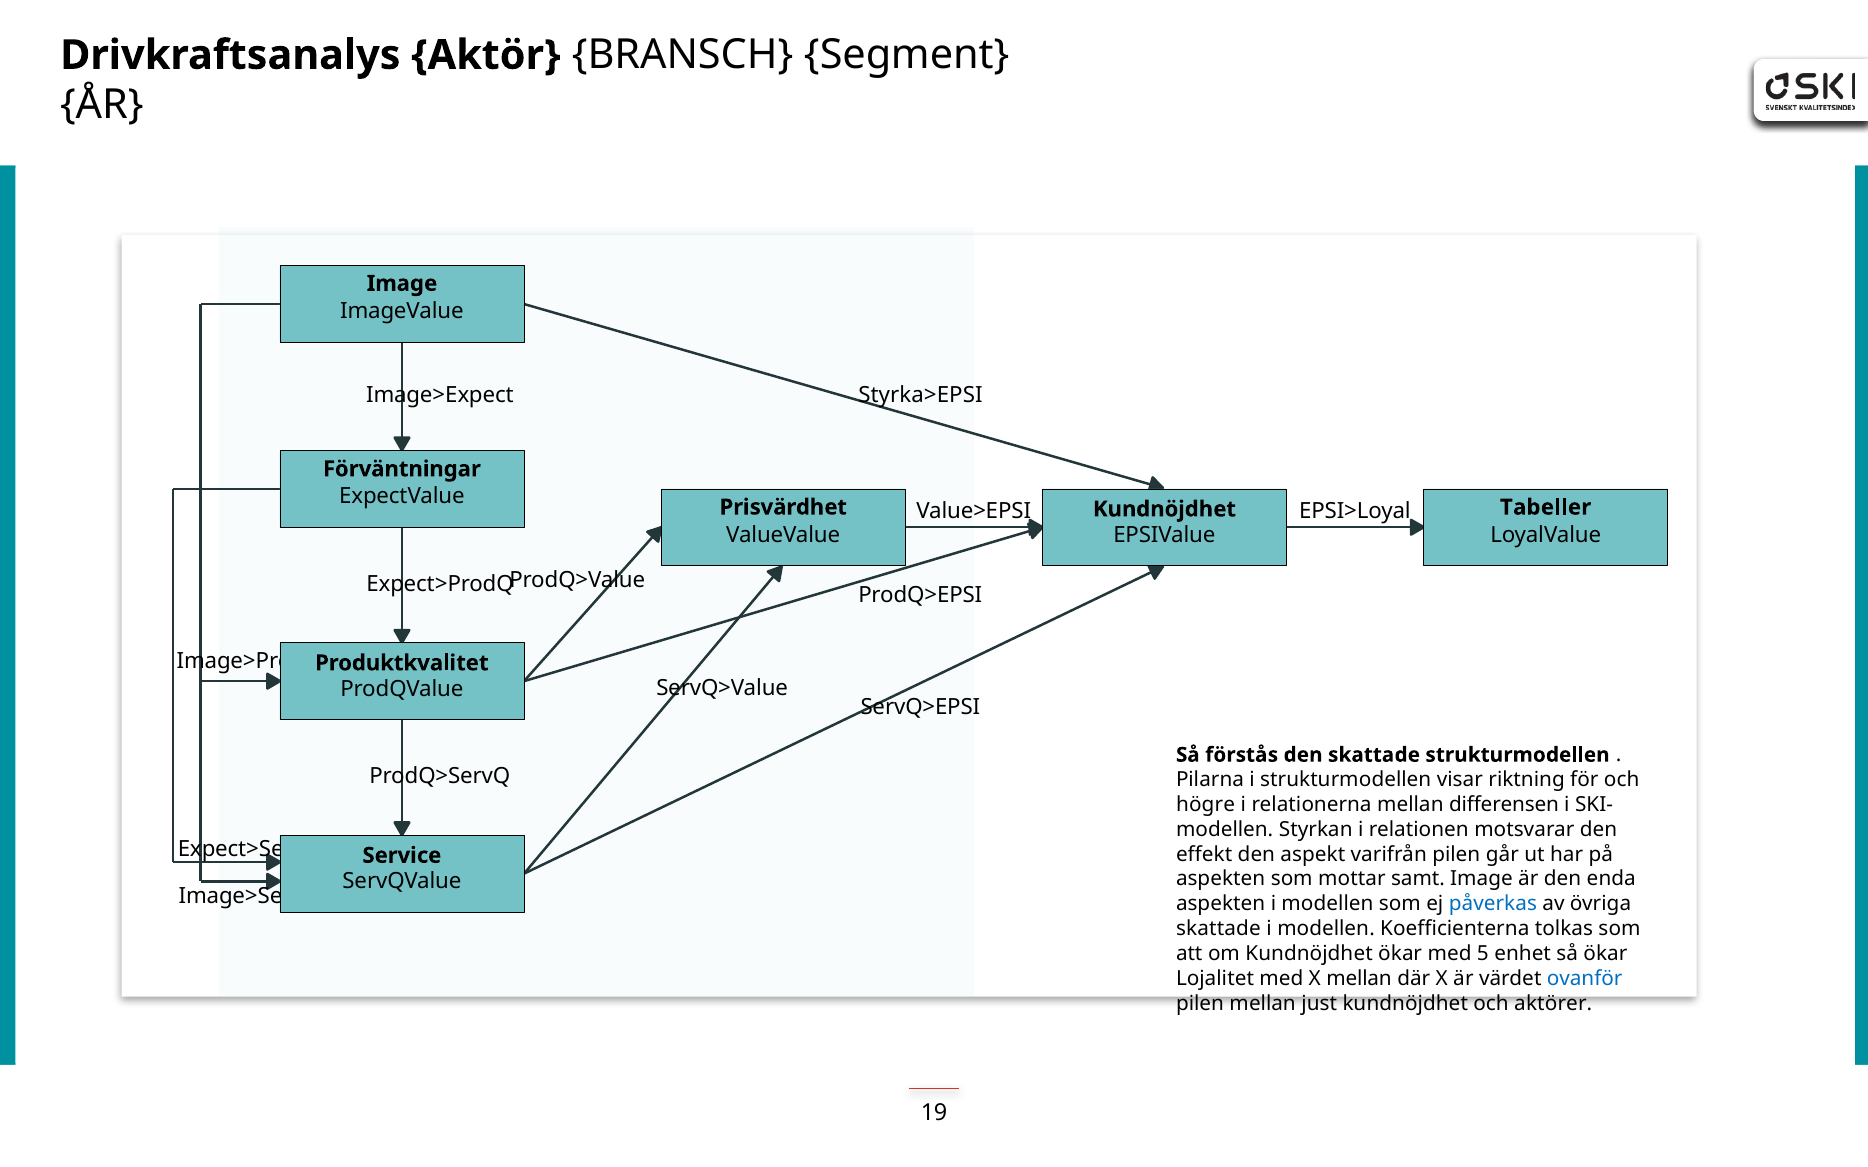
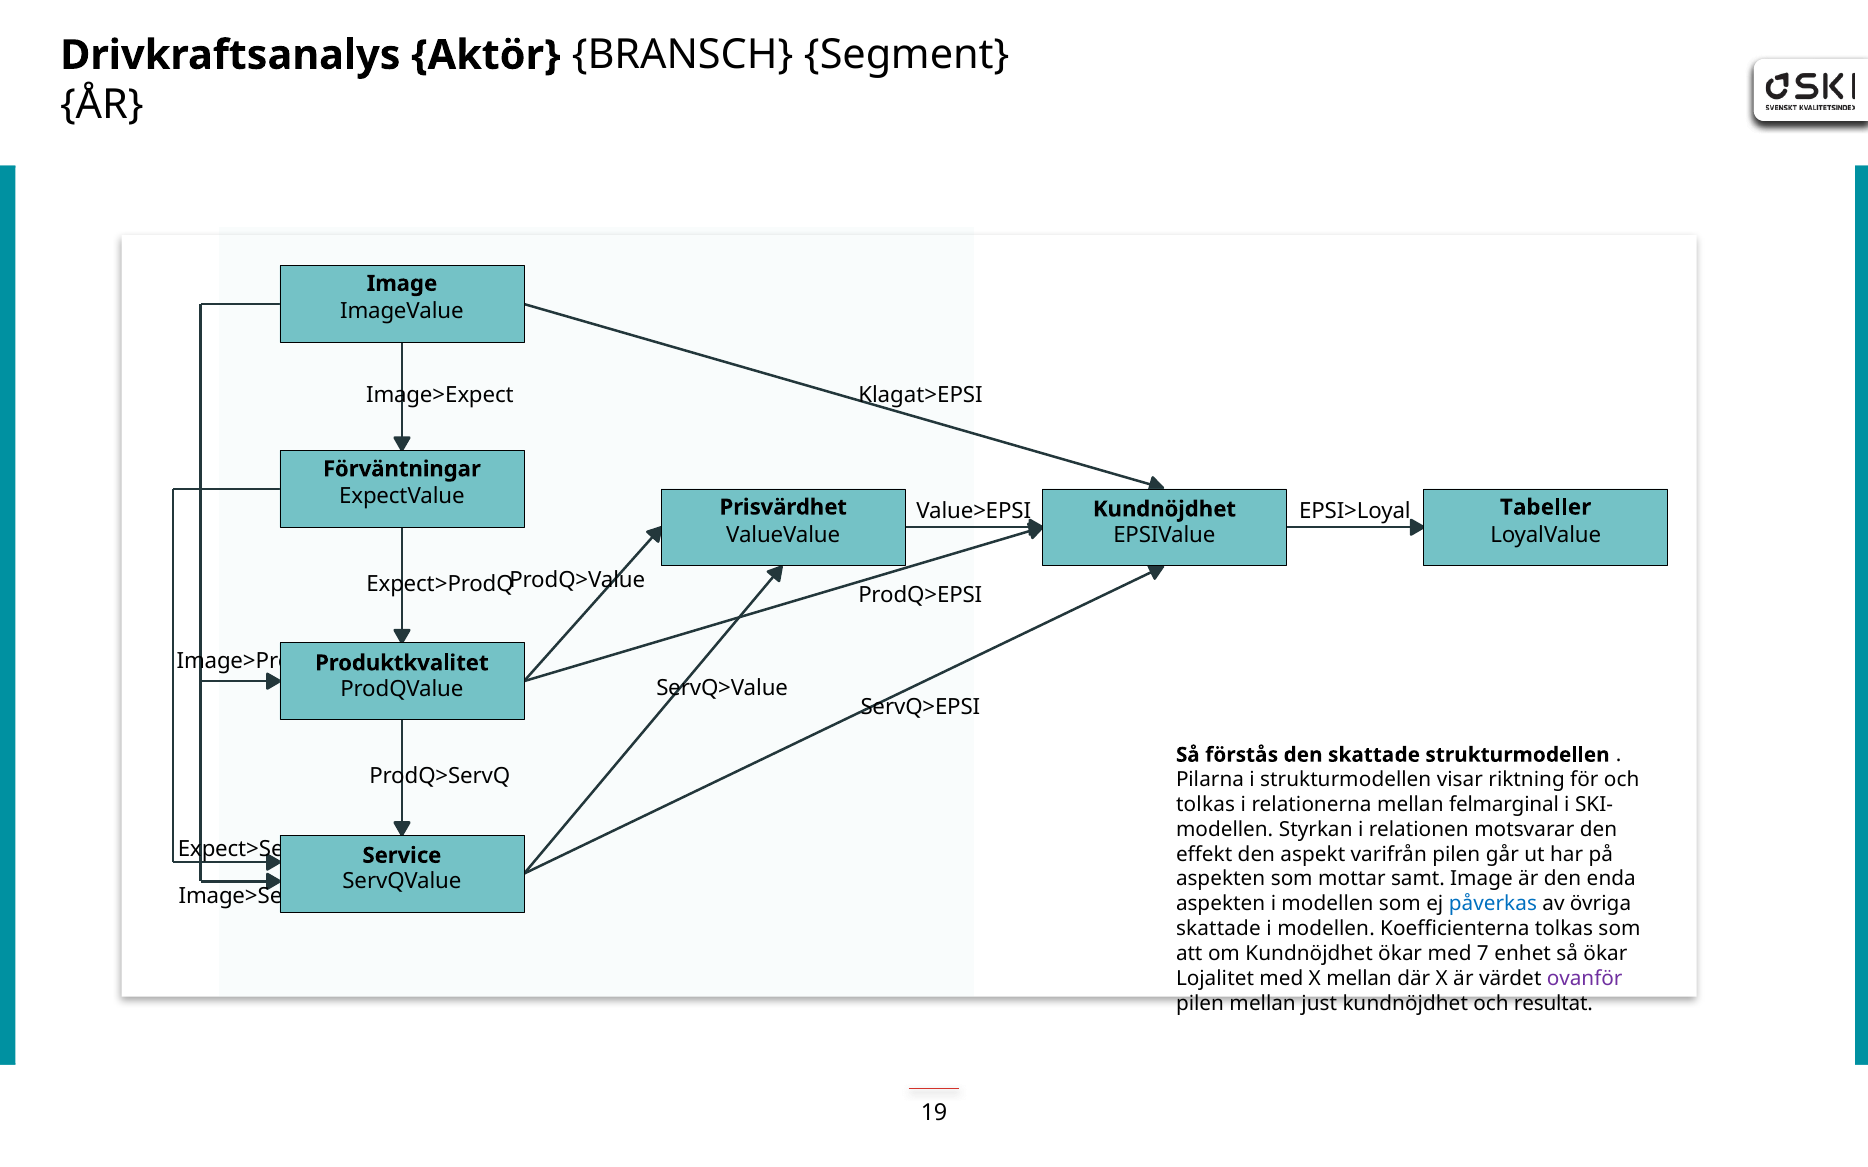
Styrka>EPSI: Styrka>EPSI -> Klagat>EPSI (920, 396)
högre: högre -> tolkas (1206, 805)
differensen: differensen -> felmarginal (1504, 805)
5: 5 -> 7 (1483, 954)
ovanför colour: blue -> purple (1585, 979)
aktörer: aktörer -> resultat (1553, 1004)
